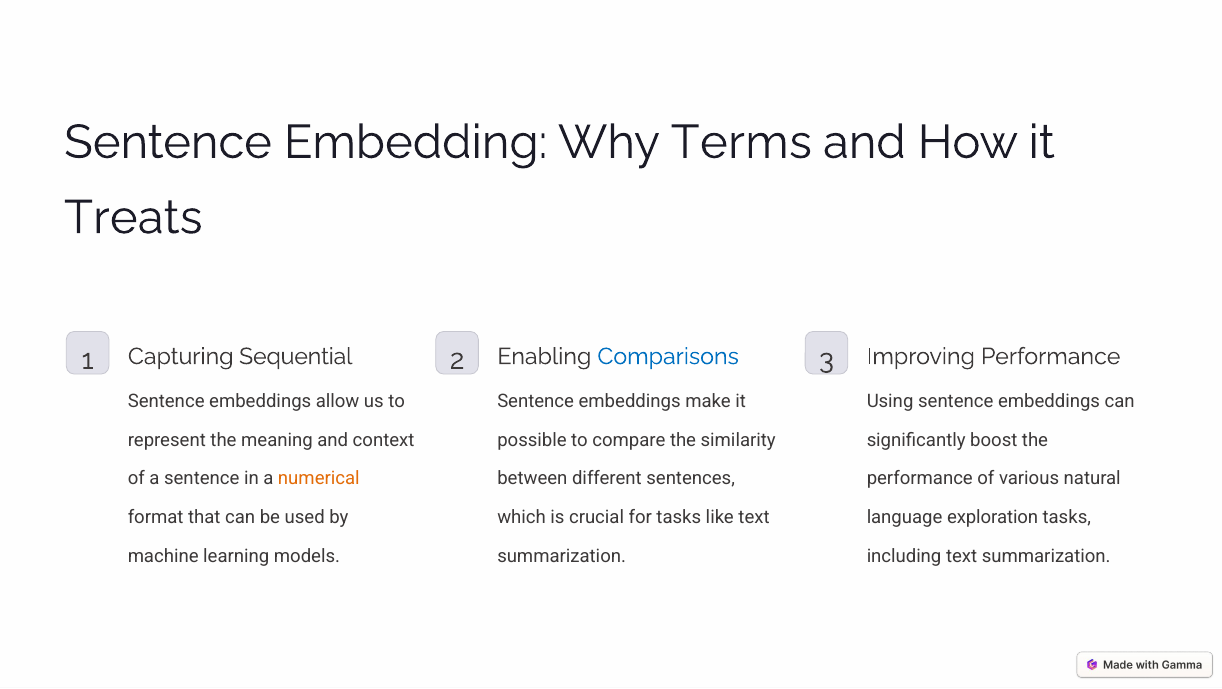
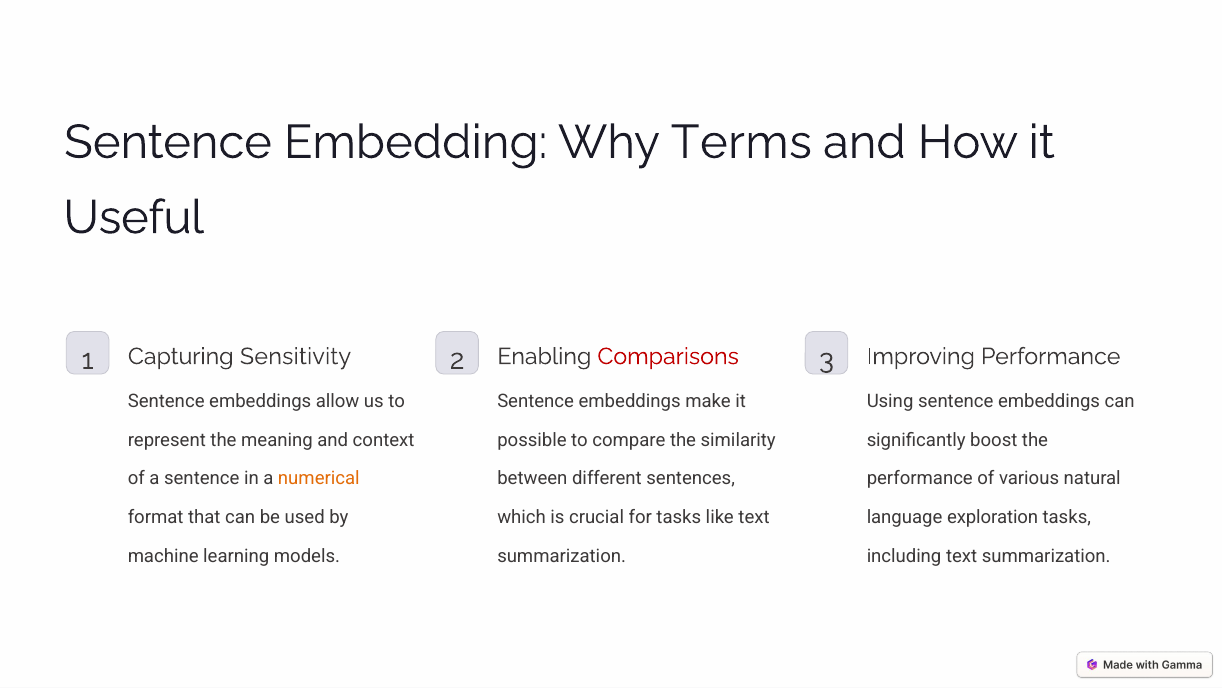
Treats: Treats -> Useful (134, 218)
Sequential: Sequential -> Sensitivity (295, 356)
Comparisons colour: blue -> red (668, 356)
